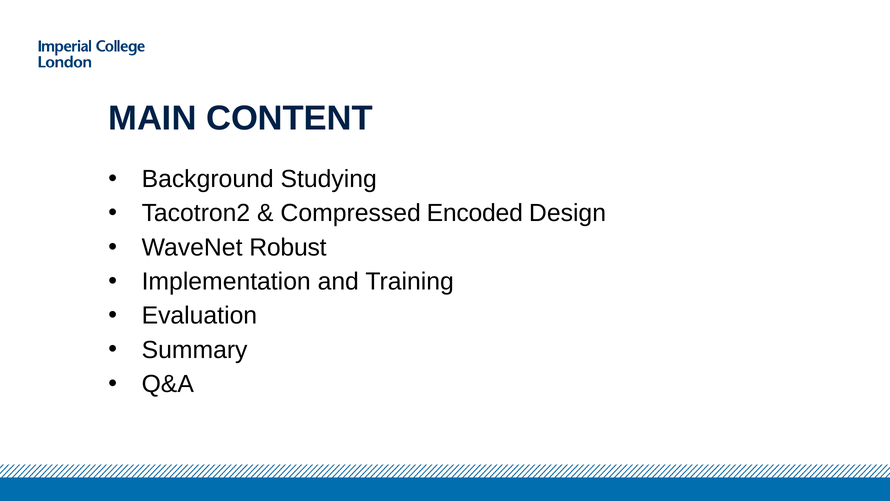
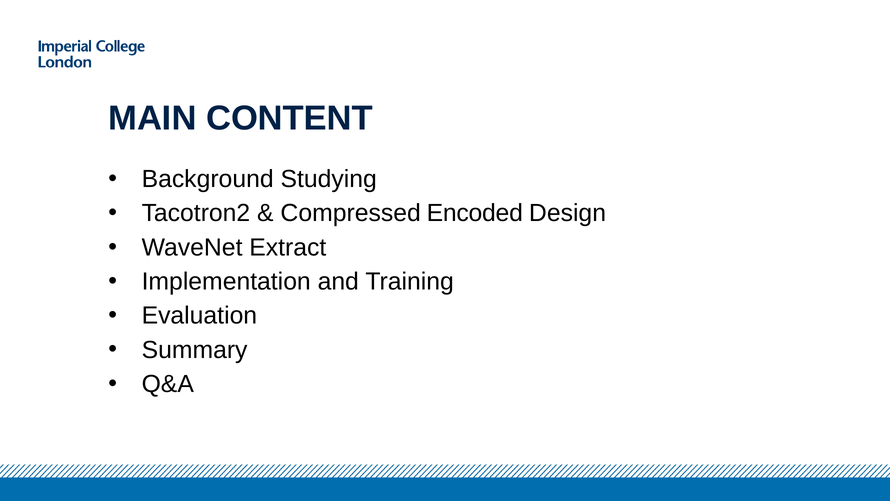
Robust: Robust -> Extract (288, 247)
